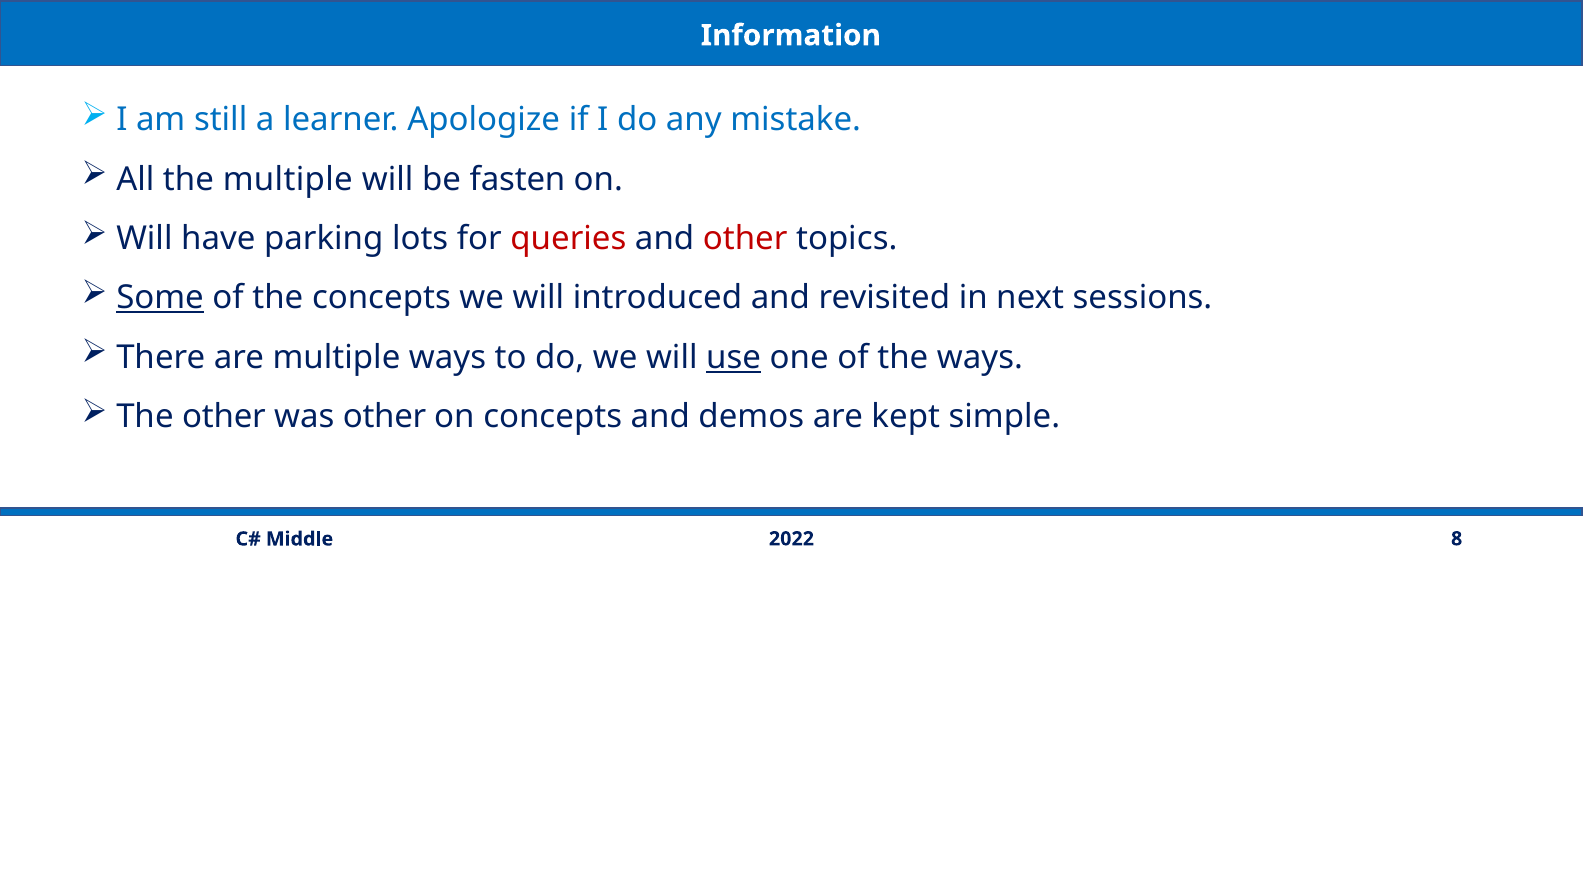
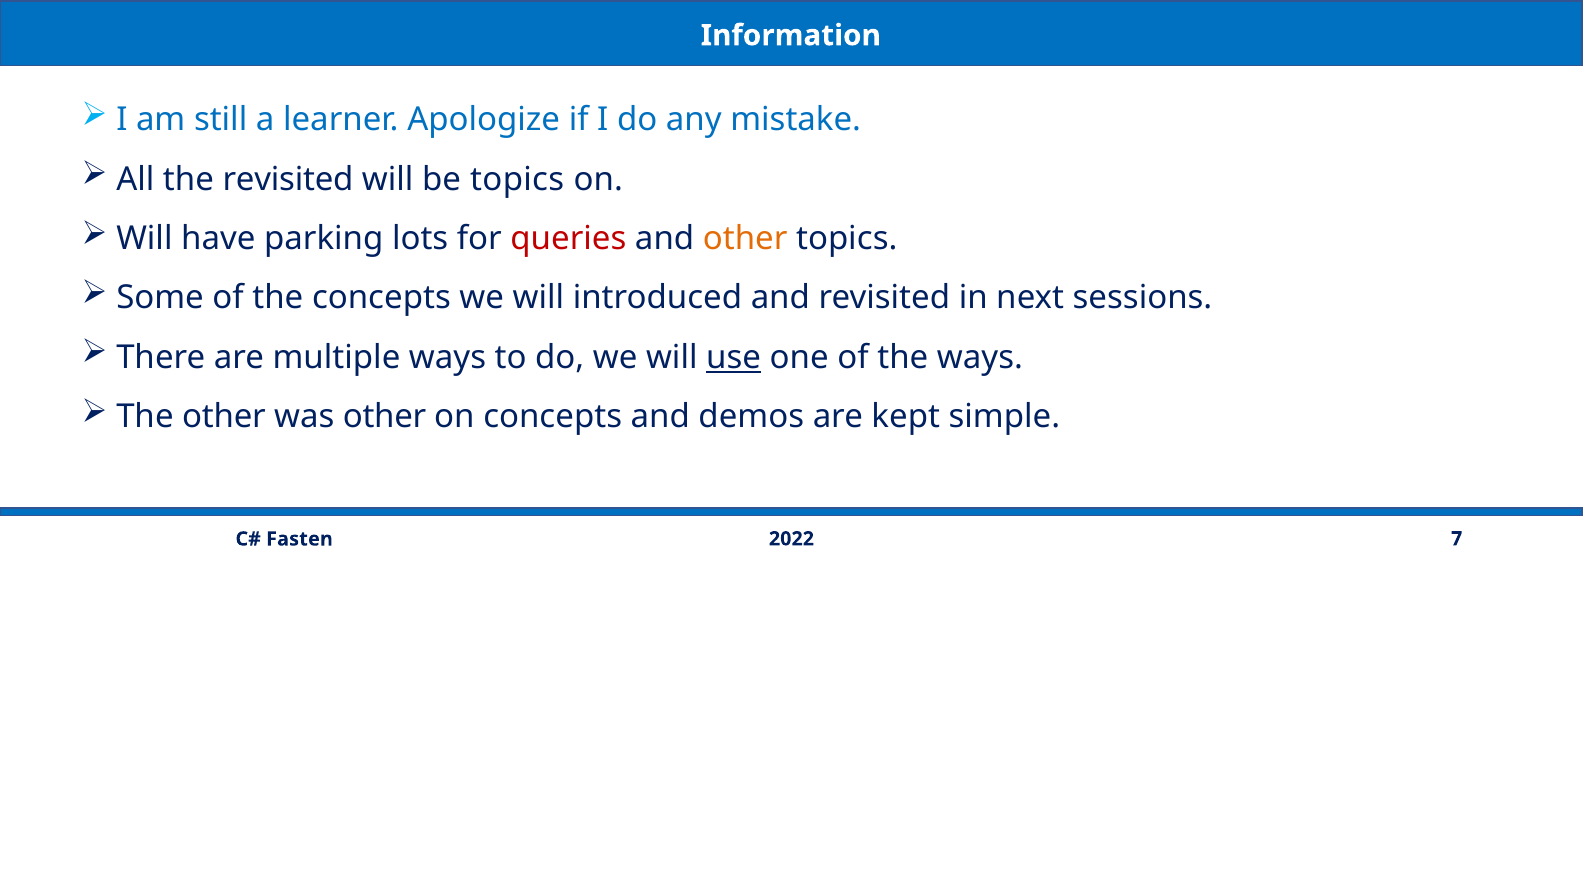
the multiple: multiple -> revisited (288, 179)
be fasten: fasten -> topics (517, 179)
other colour: red -> orange (745, 239)
Some underline: present -> none (160, 298)
8: 8 -> 7 (1457, 539)
Middle: Middle -> Fasten (299, 539)
